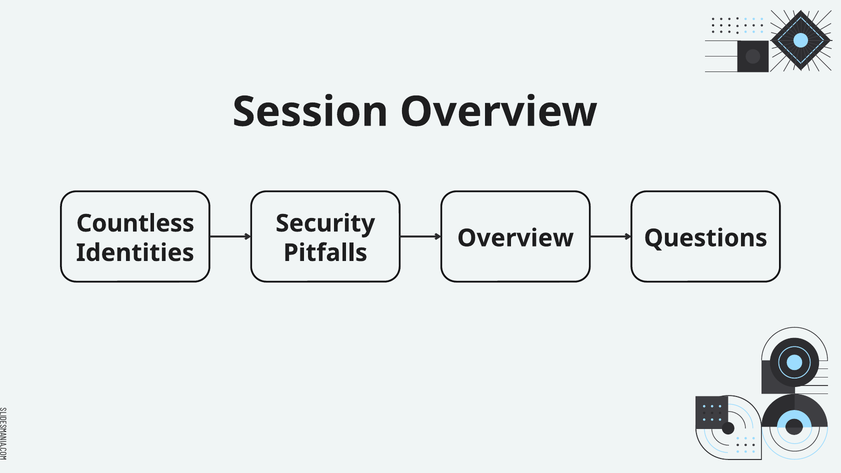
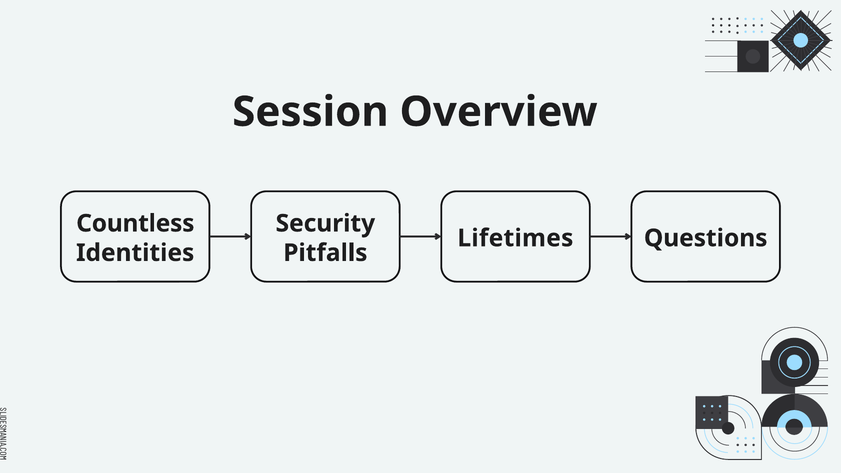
Overview: Overview -> Lifetimes (515, 238)
